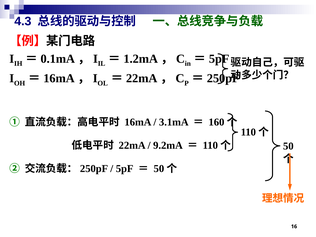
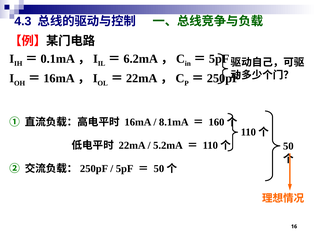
1.2mA: 1.2mA -> 6.2mA (141, 59)
3.1mA: 3.1mA -> 8.1mA (174, 122)
9.2mA: 9.2mA -> 5.2mA (168, 145)
